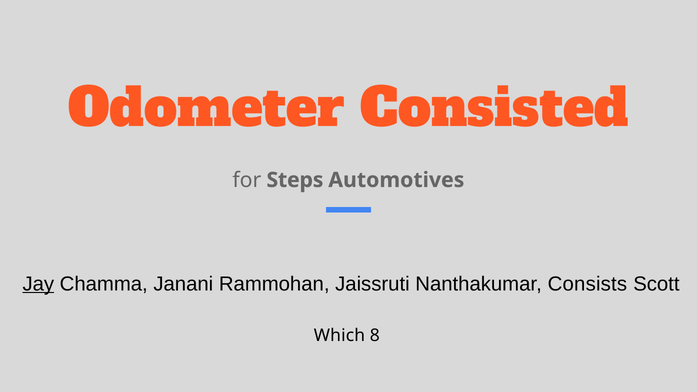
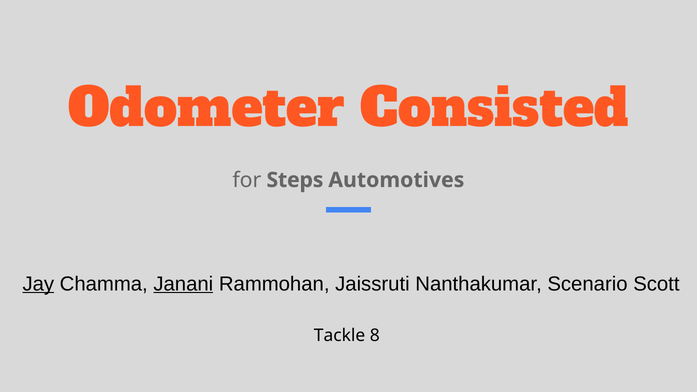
Janani underline: none -> present (183, 284)
Consists: Consists -> Scenario (588, 284)
Which: Which -> Tackle (340, 336)
